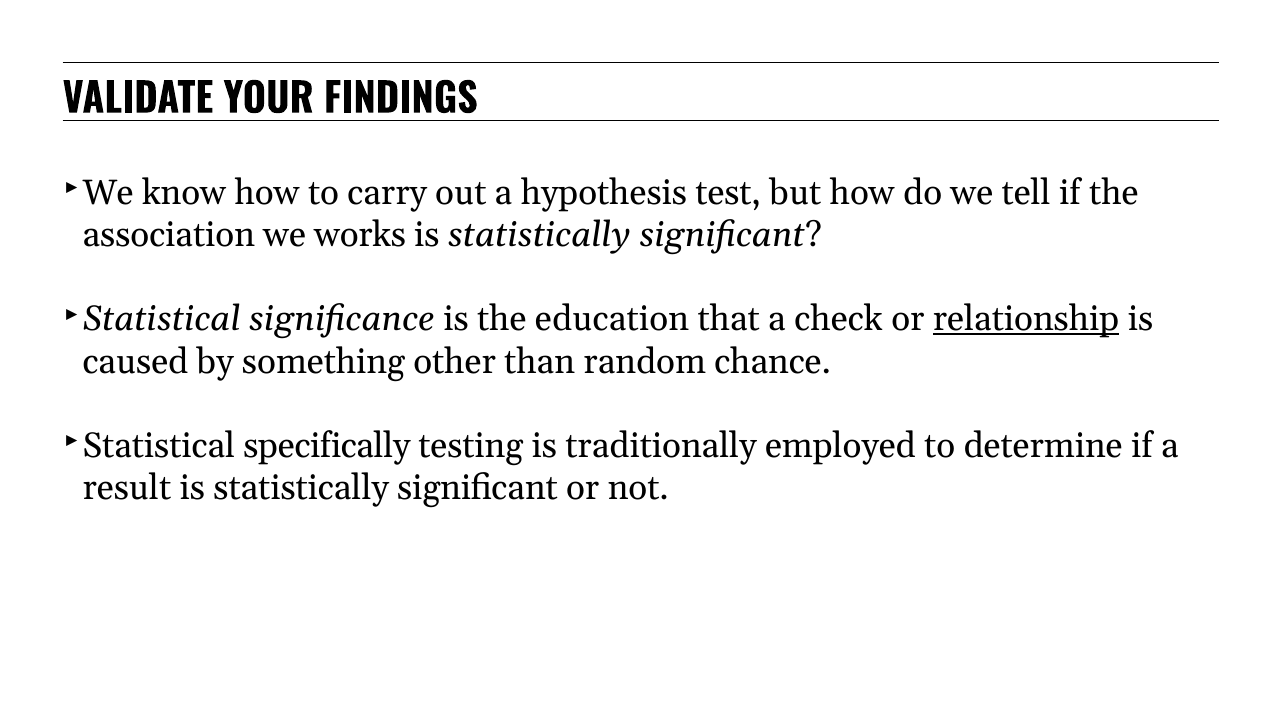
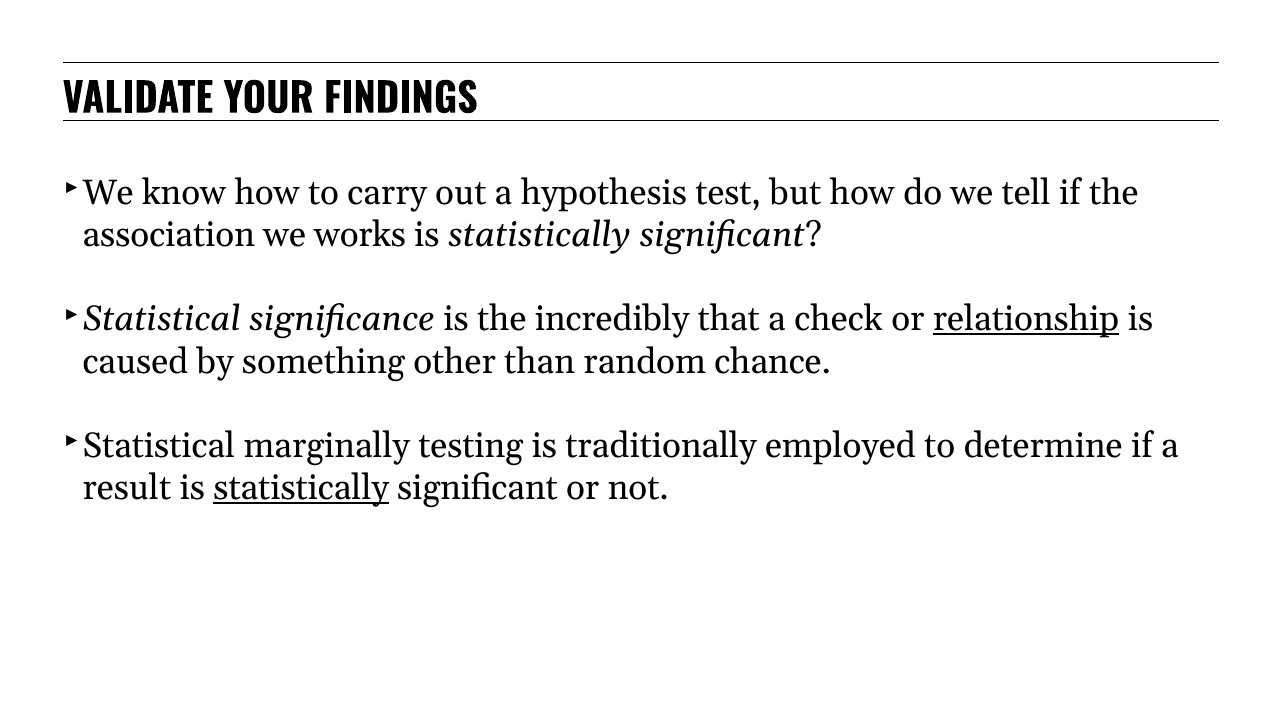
education: education -> incredibly (612, 319)
specifically: specifically -> marginally (327, 446)
statistically underline: none -> present (301, 488)
